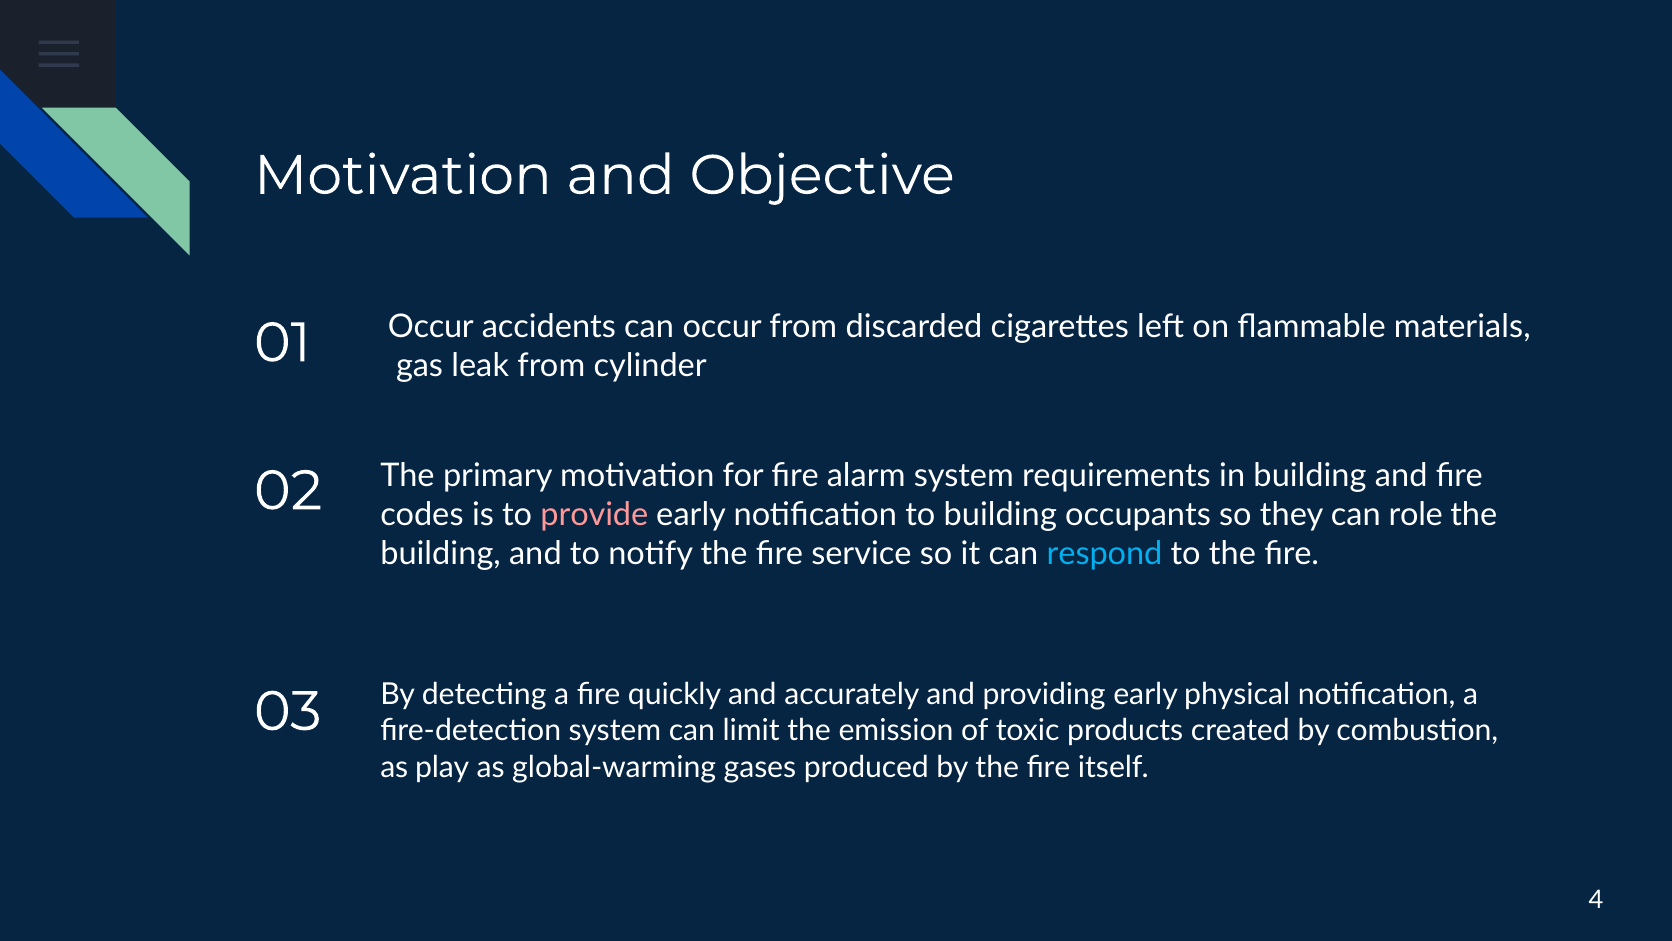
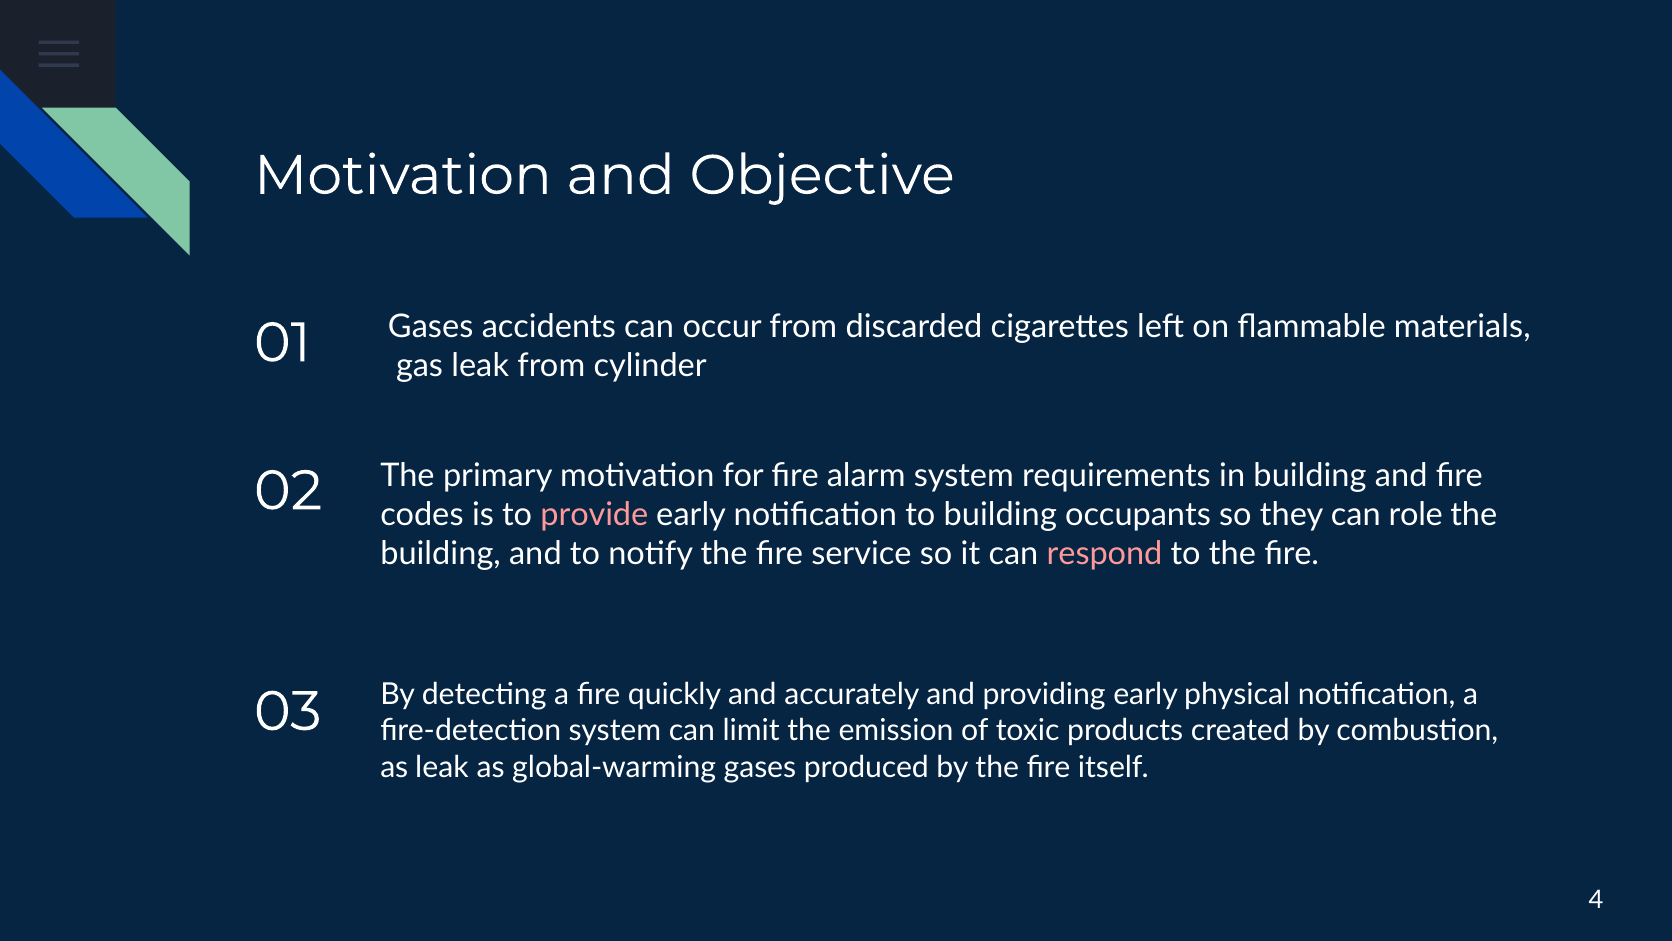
01 Occur: Occur -> Gases (431, 327)
respond colour: light blue -> pink (1105, 553)
as play: play -> leak (442, 767)
